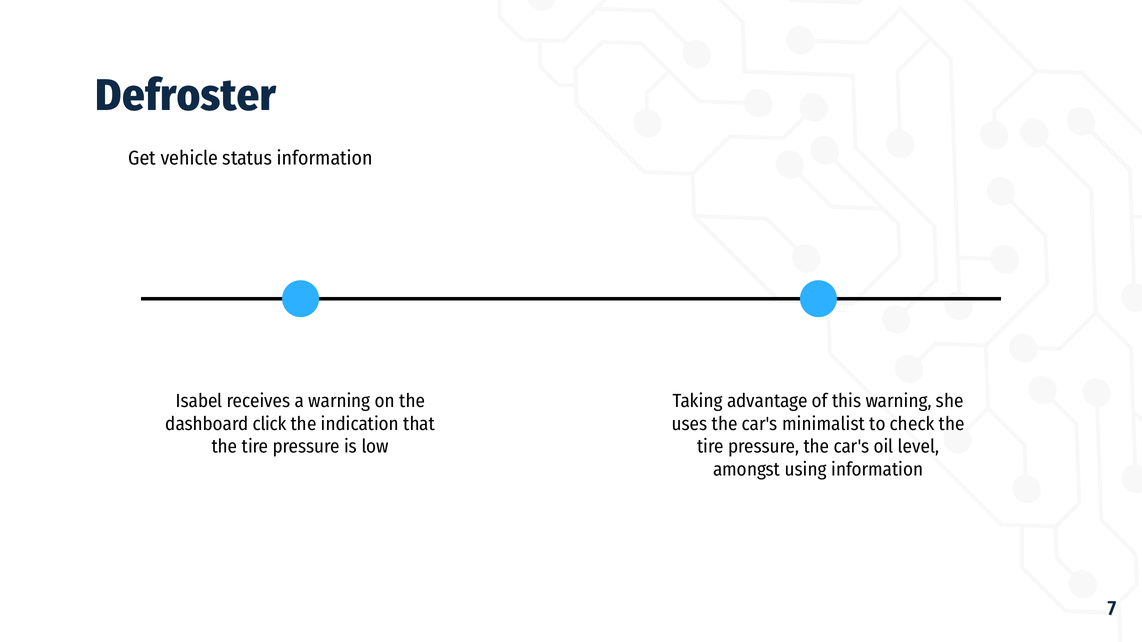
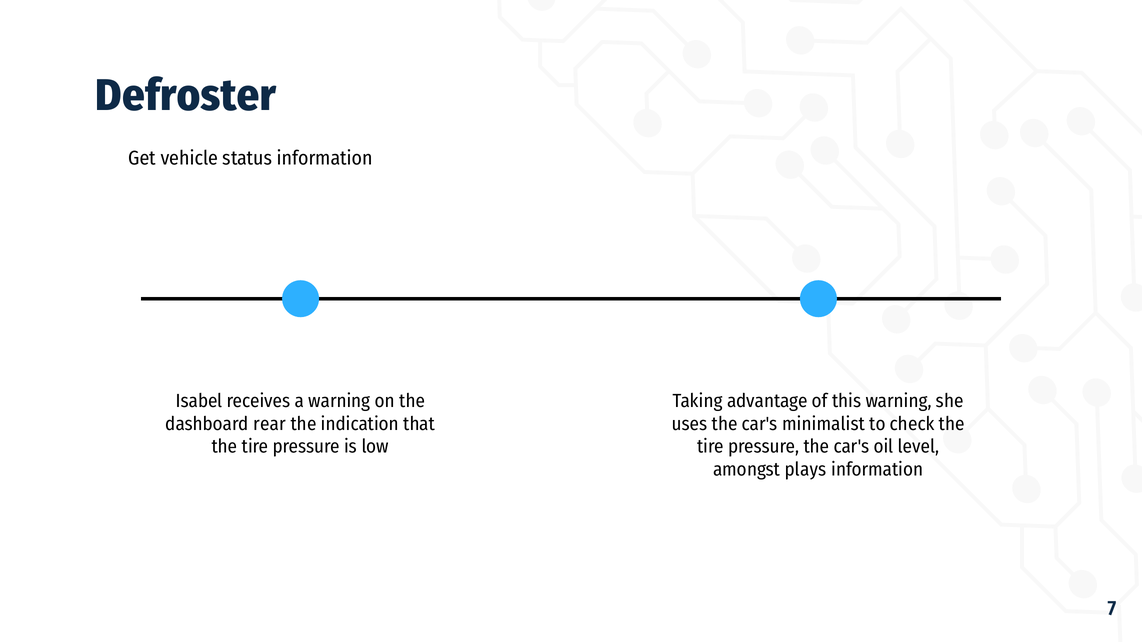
click: click -> rear (270, 424)
using: using -> plays (806, 470)
